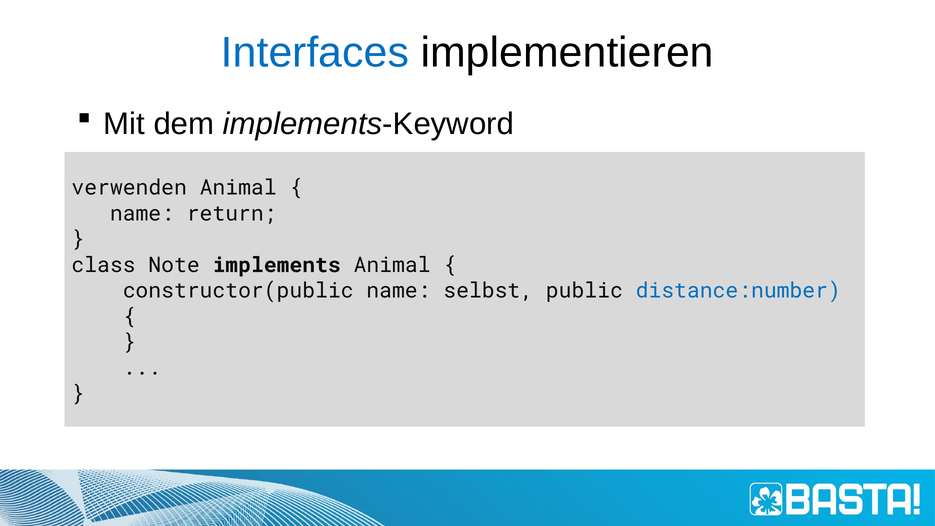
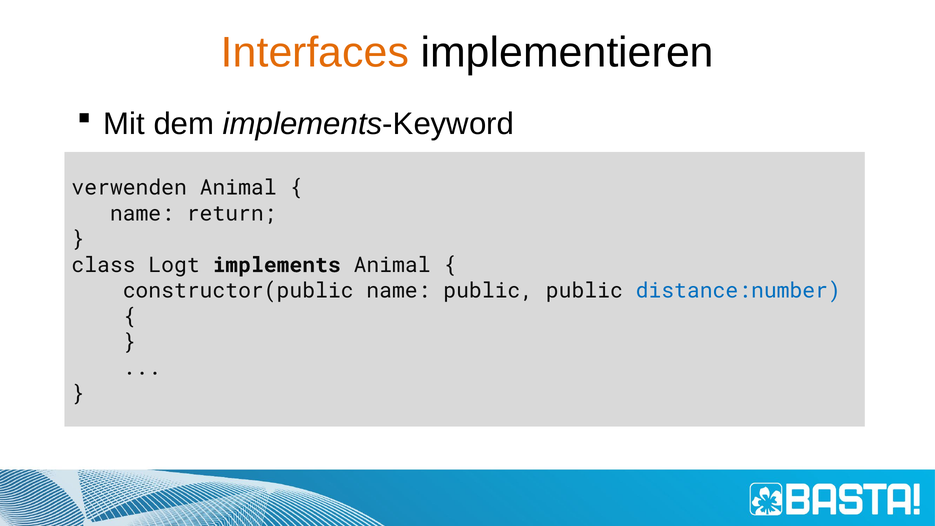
Interfaces colour: blue -> orange (315, 53)
Note: Note -> Logt (174, 265)
name selbst: selbst -> public (488, 291)
